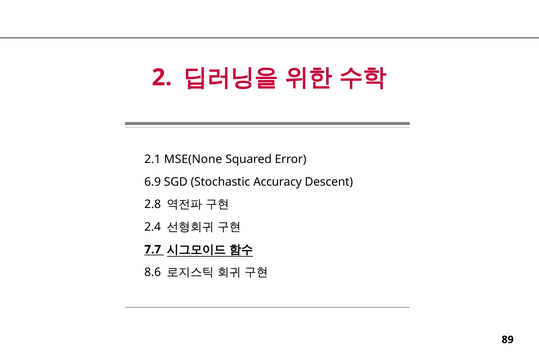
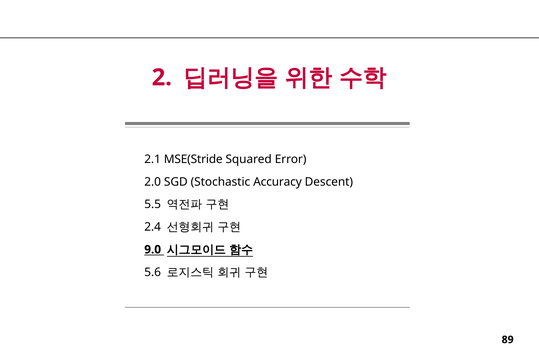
MSE(None: MSE(None -> MSE(Stride (193, 159)
6.9: 6.9 -> 2.0 (153, 182)
2.8: 2.8 -> 5.5 (153, 204)
7.7: 7.7 -> 9.0 (153, 250)
8.6: 8.6 -> 5.6 (153, 272)
